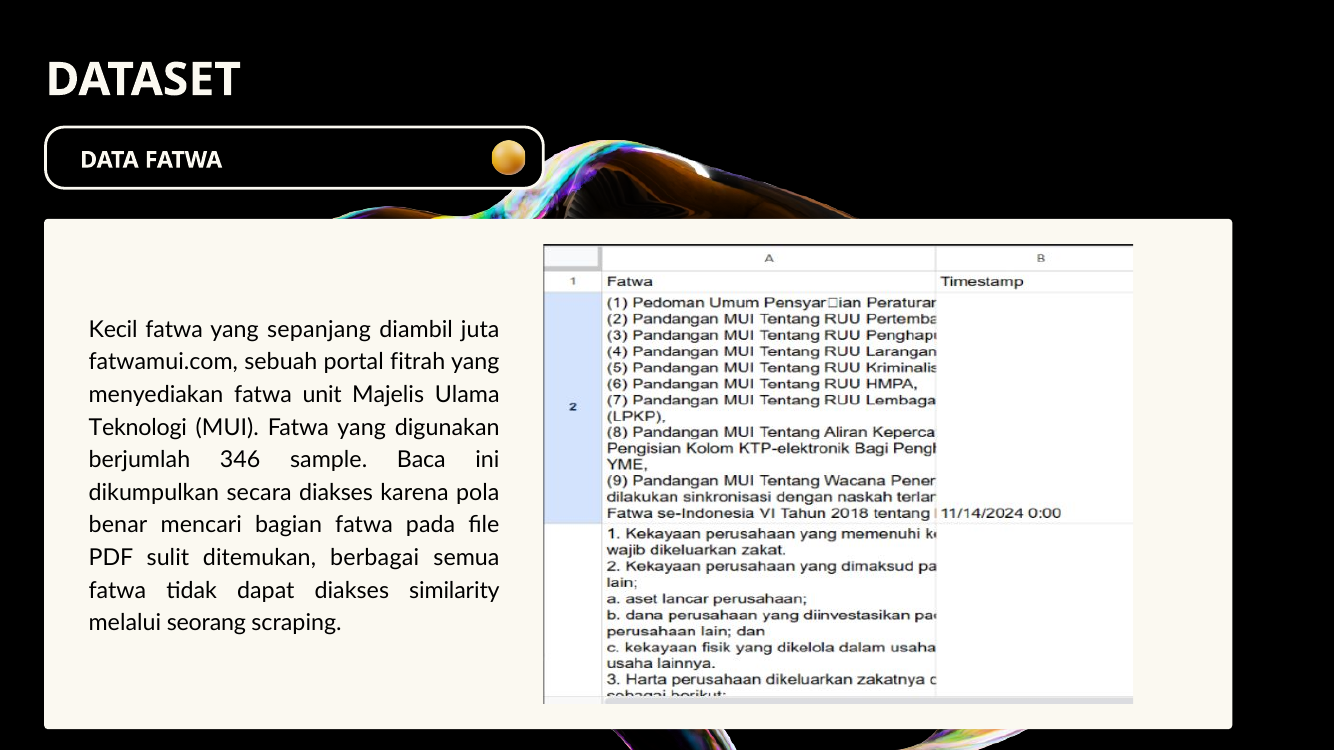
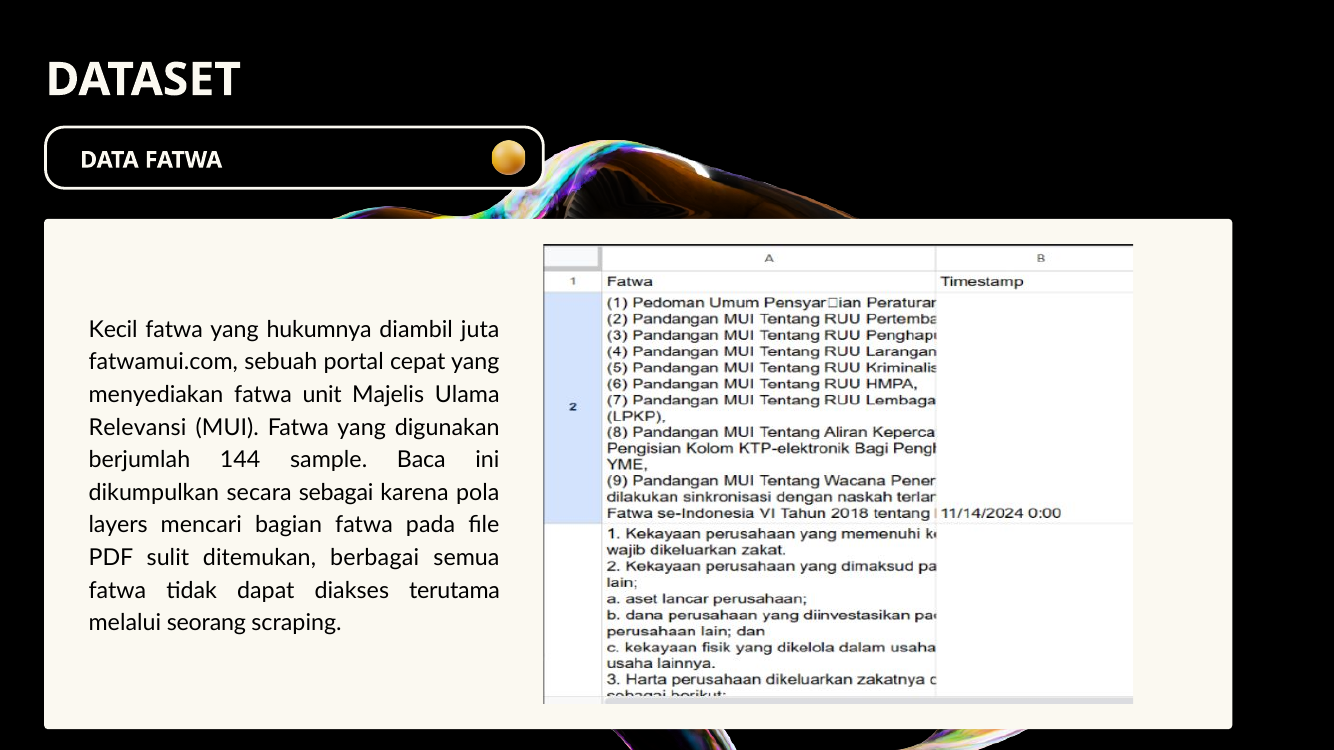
sepanjang: sepanjang -> hukumnya (319, 330)
fitrah: fitrah -> cepat (418, 362)
Teknologi: Teknologi -> Relevansi (138, 428)
346: 346 -> 144 (240, 460)
secara diakses: diakses -> sebagai (336, 493)
benar: benar -> layers (118, 526)
similarity: similarity -> terutama (454, 591)
